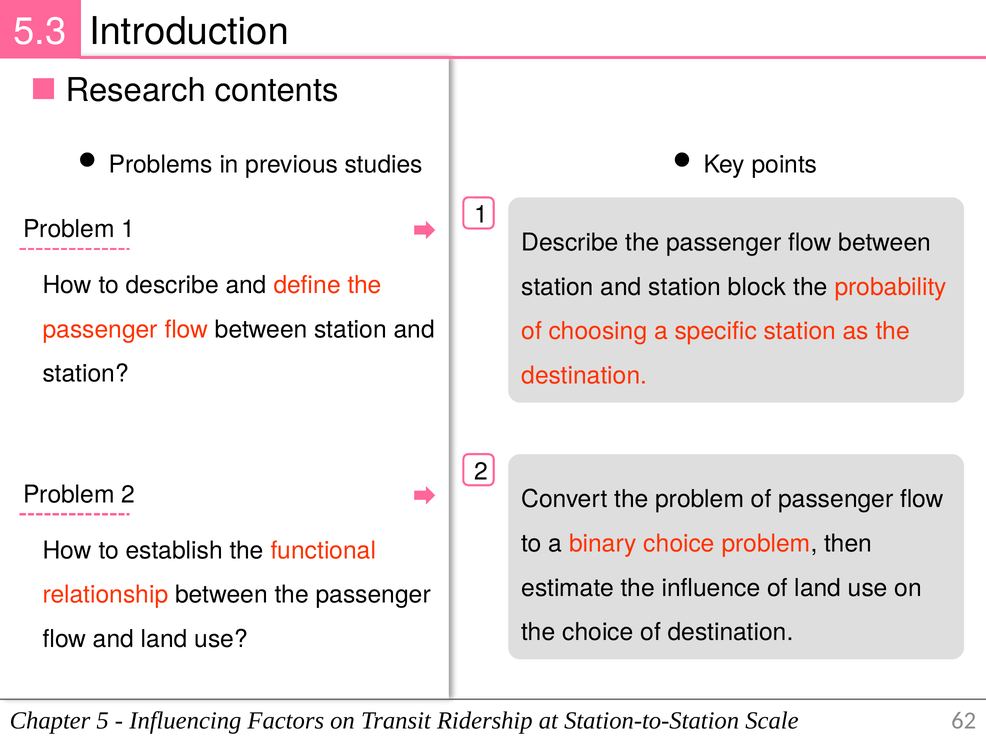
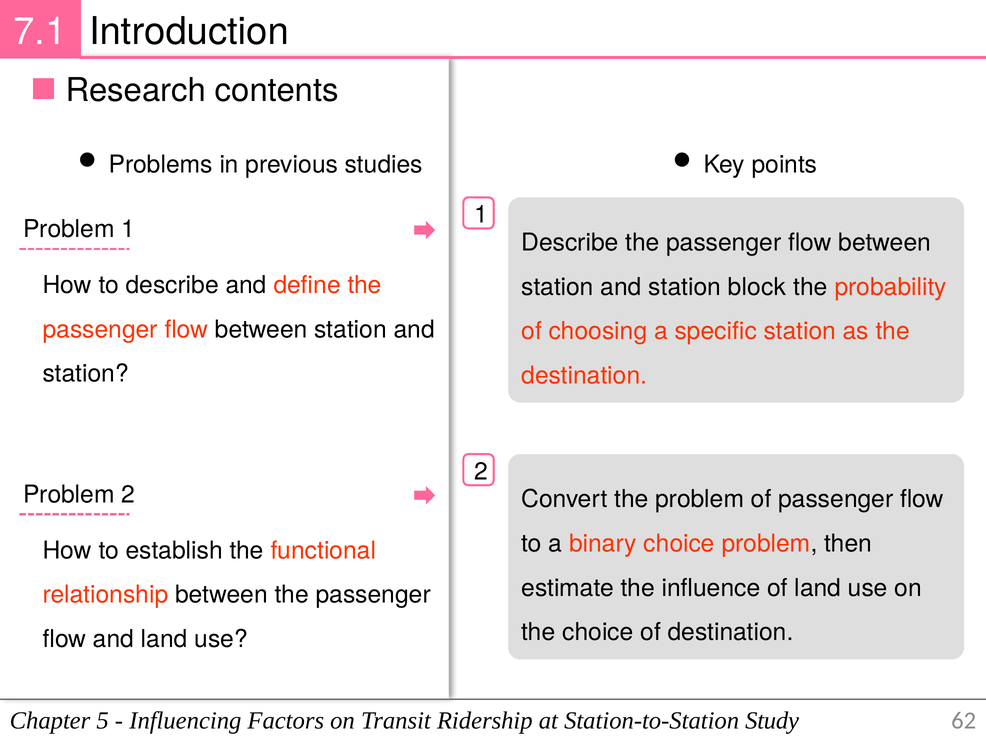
5.3: 5.3 -> 7.1 (40, 31)
Scale: Scale -> Study (772, 721)
